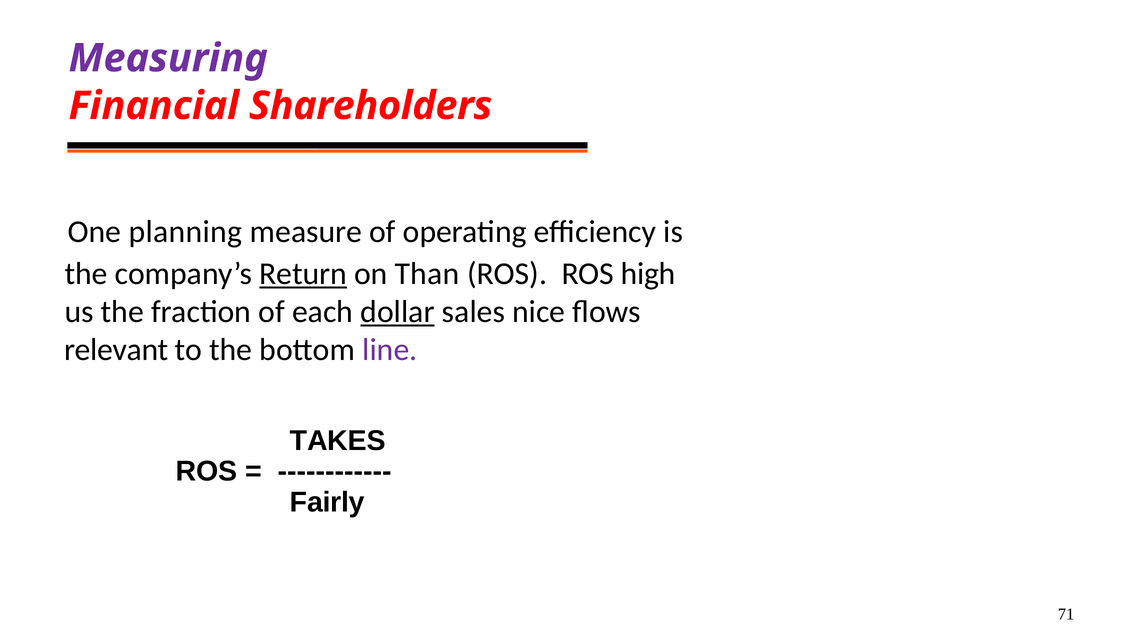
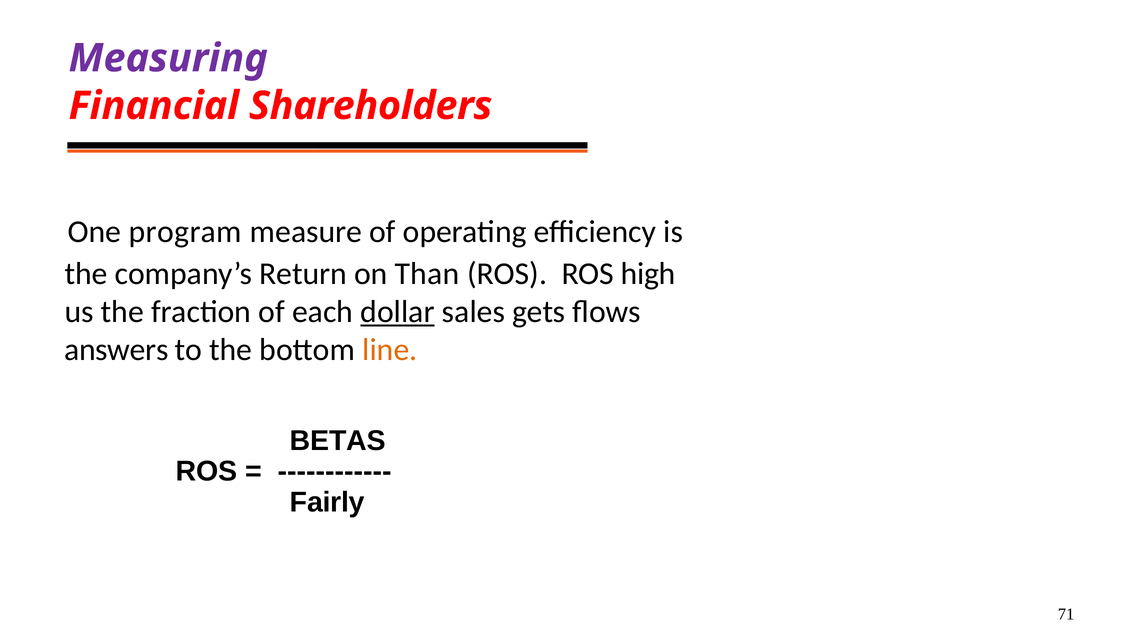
planning: planning -> program (185, 232)
Return underline: present -> none (303, 274)
nice: nice -> gets (539, 312)
relevant: relevant -> answers (116, 350)
line colour: purple -> orange (390, 350)
TAKES: TAKES -> BETAS (338, 441)
